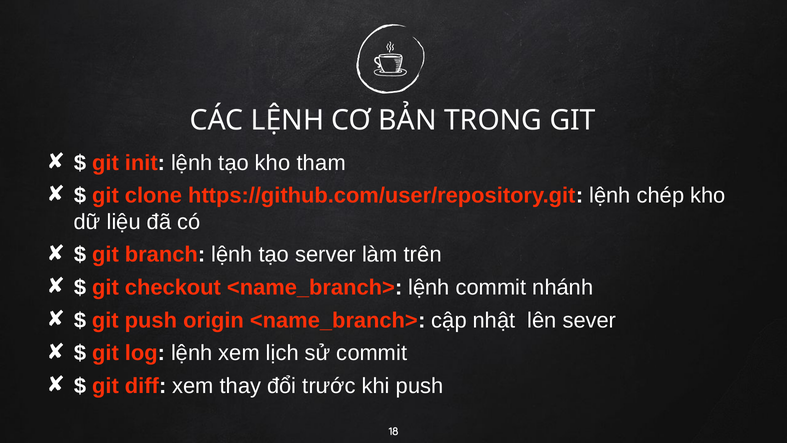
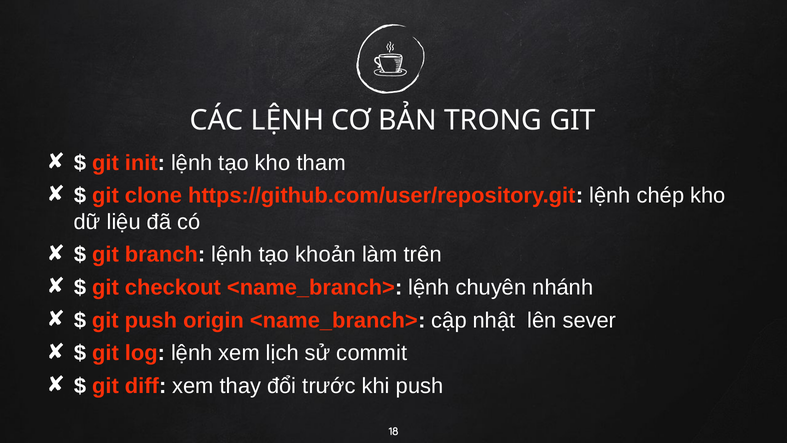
server: server -> khoản (325, 255)
lệnh commit: commit -> chuyên (491, 287)
